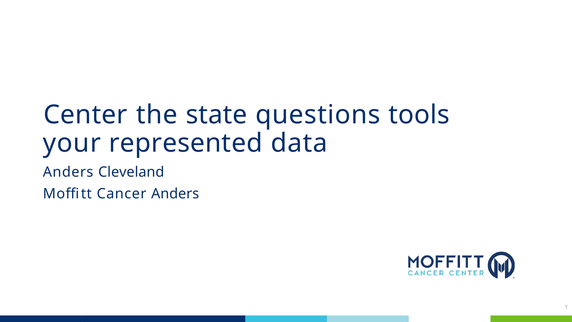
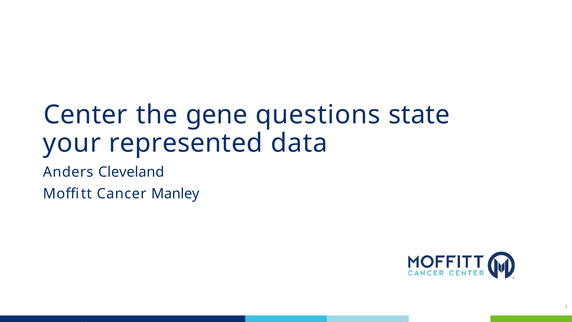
state: state -> gene (217, 115)
tools: tools -> state (419, 115)
Cancer Anders: Anders -> Manley (175, 194)
